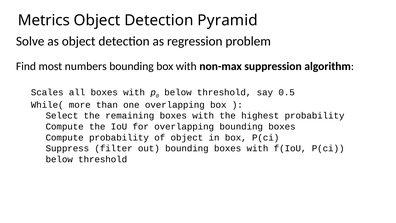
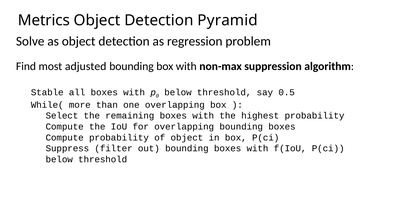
numbers: numbers -> adjusted (86, 66)
Scales: Scales -> Stable (47, 92)
